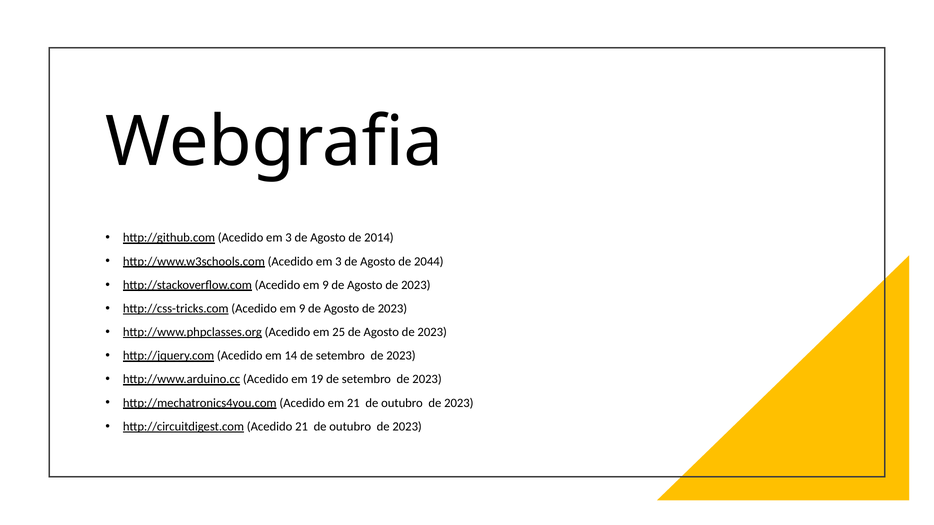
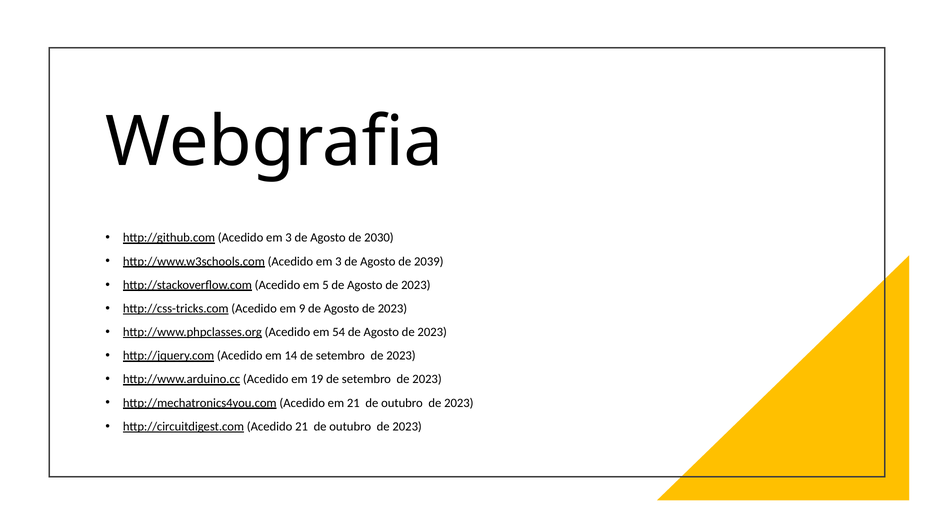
2014: 2014 -> 2030 (379, 238)
2044: 2044 -> 2039 (429, 262)
http://stackoverflow.com Acedido em 9: 9 -> 5 (325, 285)
25: 25 -> 54 (339, 332)
